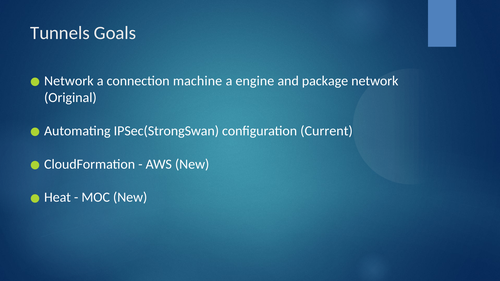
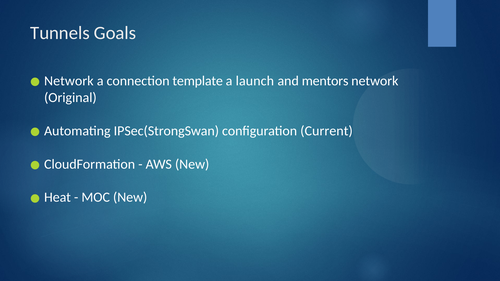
machine: machine -> template (198, 81)
engine: engine -> launch (255, 81)
package: package -> mentors (325, 81)
